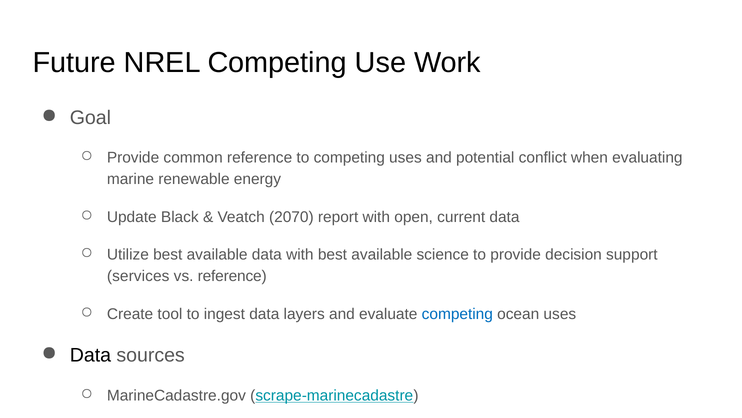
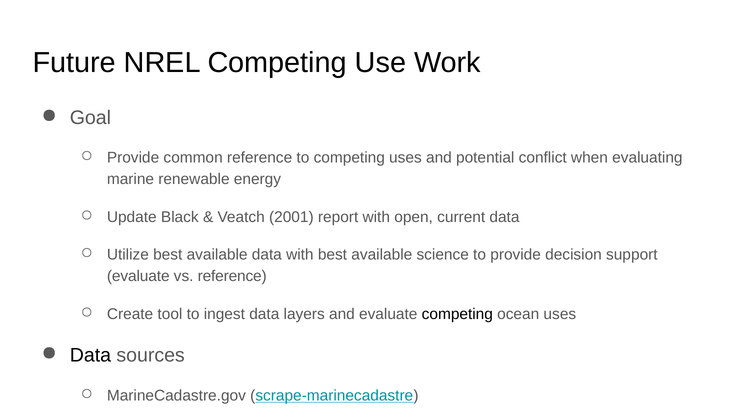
2070: 2070 -> 2001 (291, 217)
services: services -> evaluate (138, 276)
competing colour: blue -> black (457, 314)
